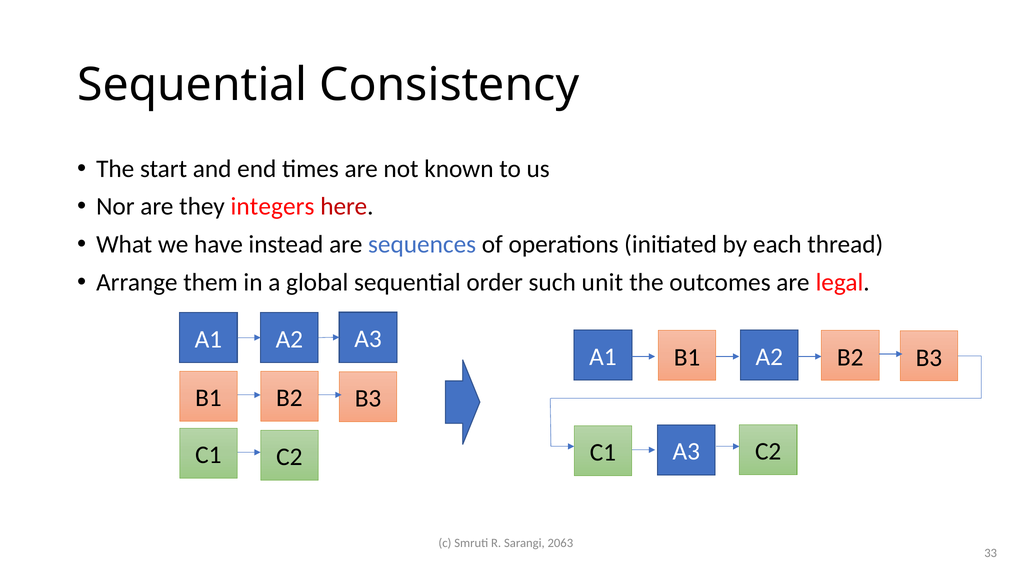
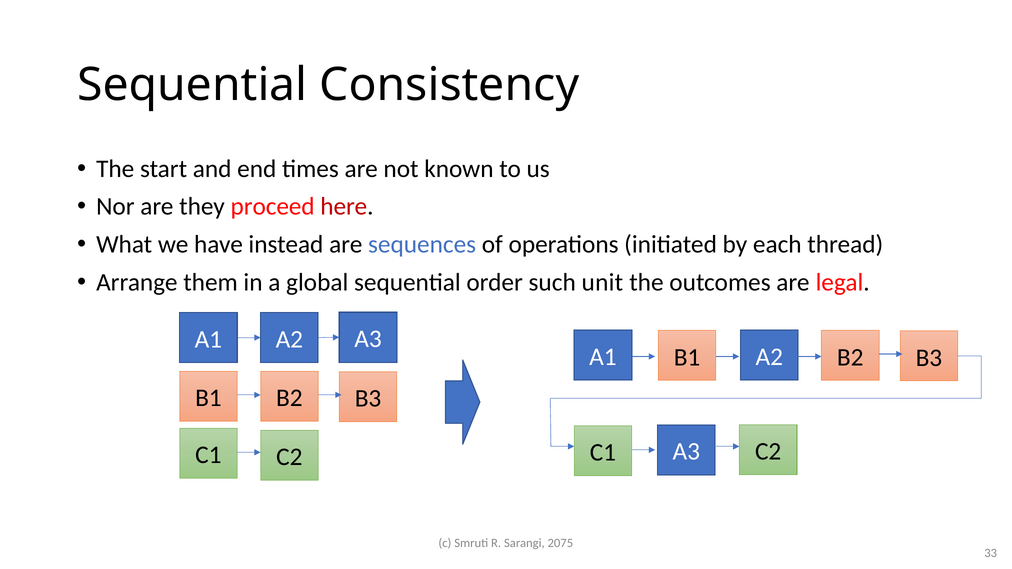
integers: integers -> proceed (273, 207)
2063: 2063 -> 2075 (560, 543)
